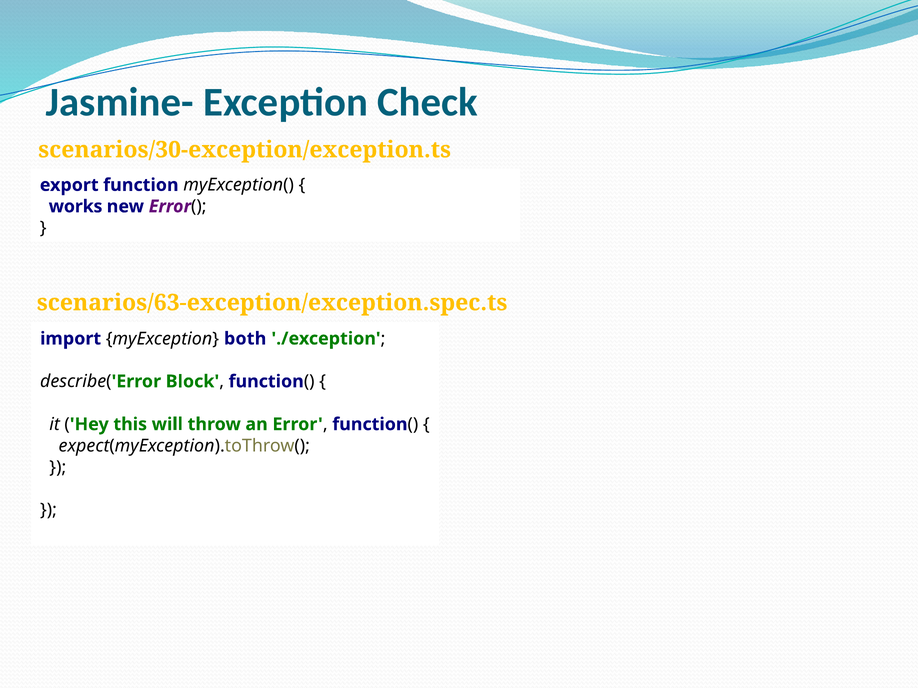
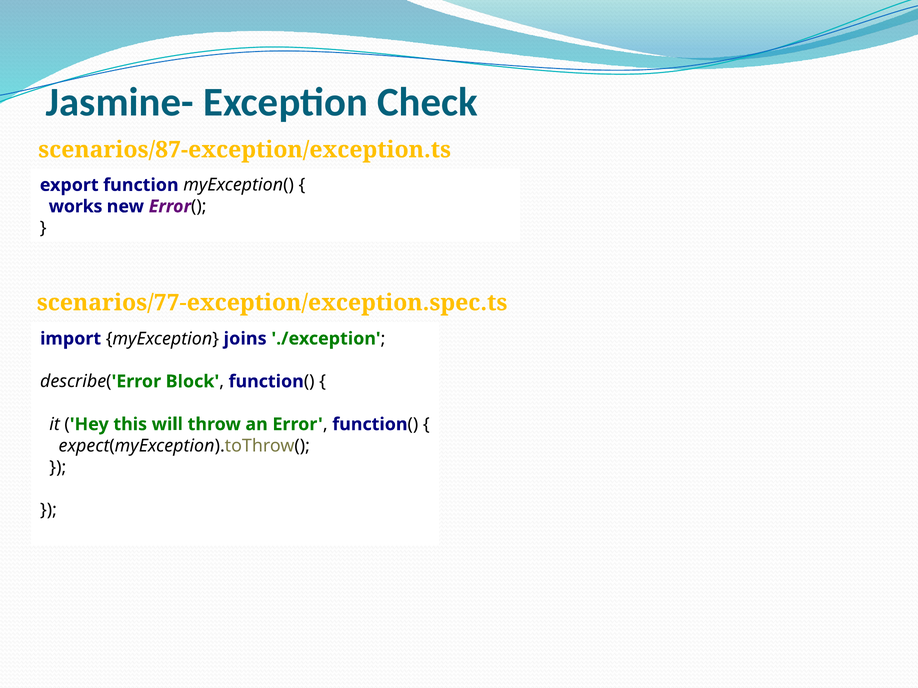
scenarios/30-exception/exception.ts: scenarios/30-exception/exception.ts -> scenarios/87-exception/exception.ts (245, 150)
scenarios/63-exception/exception.spec.ts: scenarios/63-exception/exception.spec.ts -> scenarios/77-exception/exception.spec.ts (272, 303)
both: both -> joins (245, 339)
